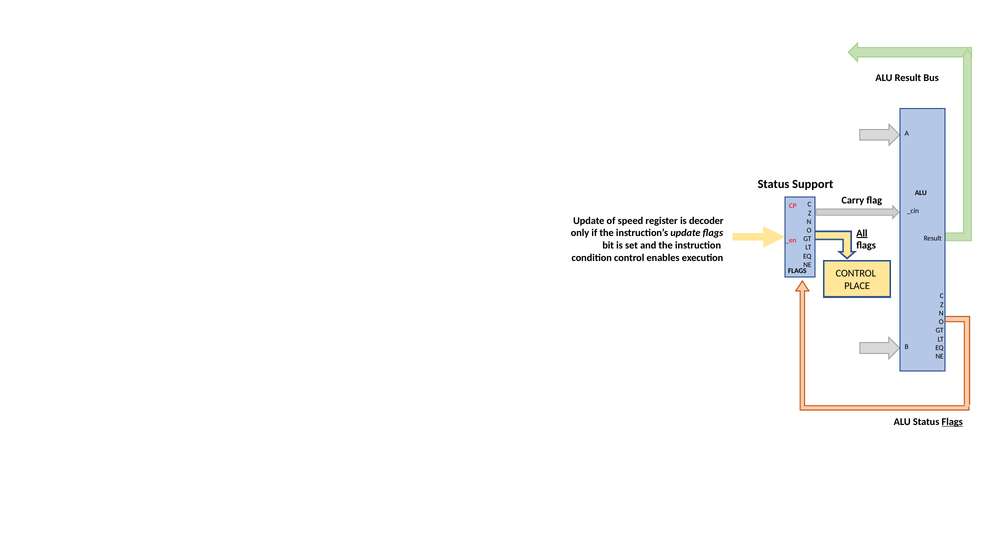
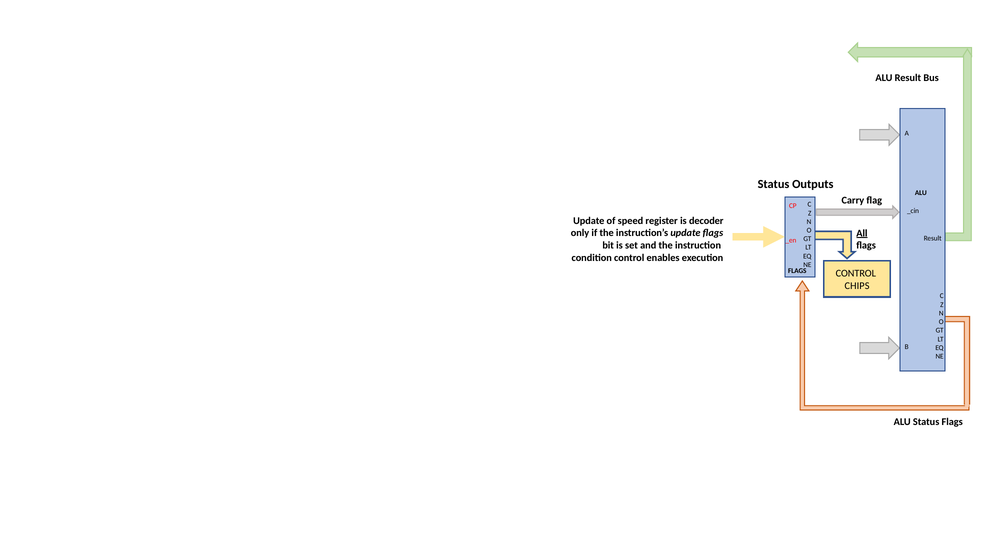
Support: Support -> Outputs (813, 184)
PLACE: PLACE -> CHIPS (857, 286)
Flags underline: present -> none (952, 422)
